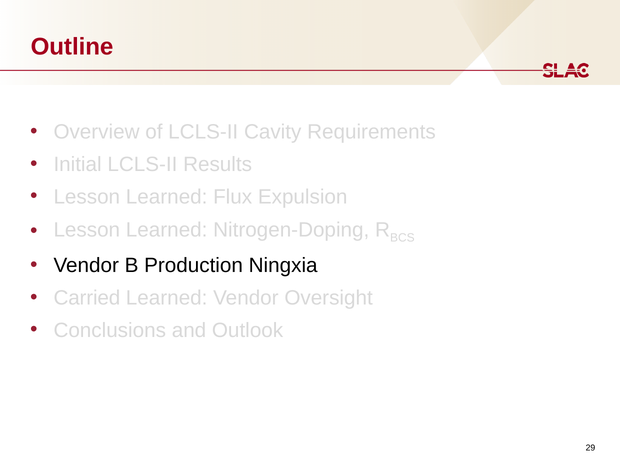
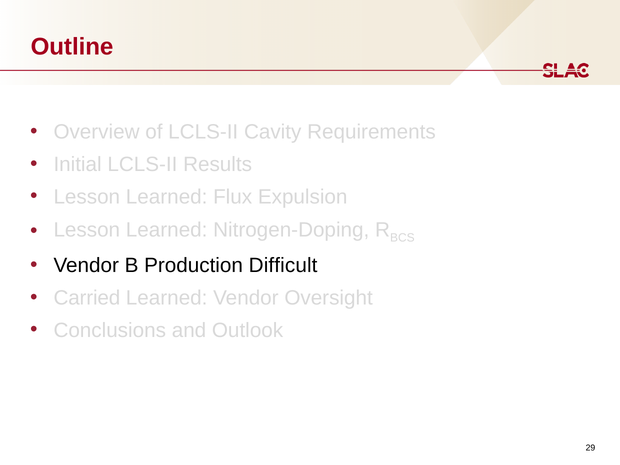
Ningxia: Ningxia -> Difficult (283, 266)
